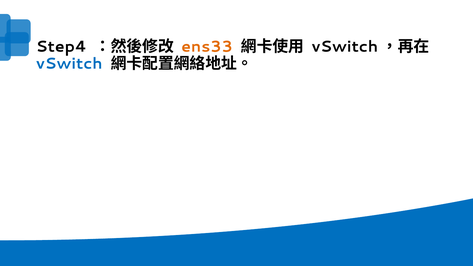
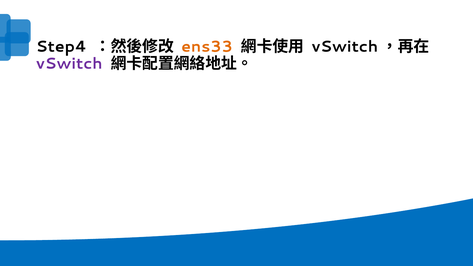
vSwitch colour: blue -> purple (69, 64)
